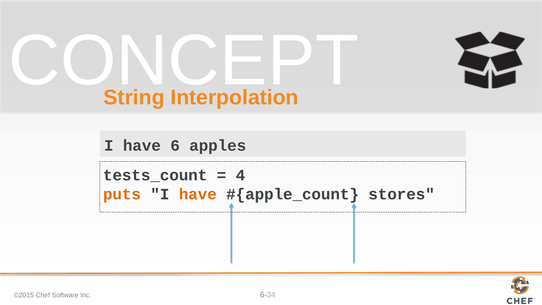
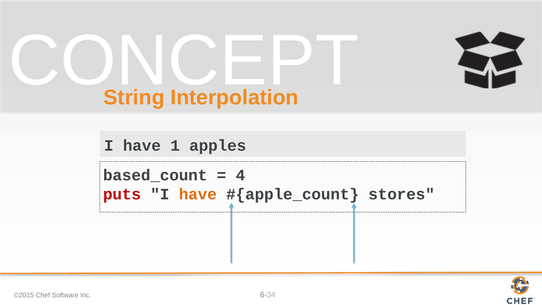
6: 6 -> 1 (175, 145)
tests_count: tests_count -> based_count (155, 175)
puts colour: orange -> red (122, 194)
